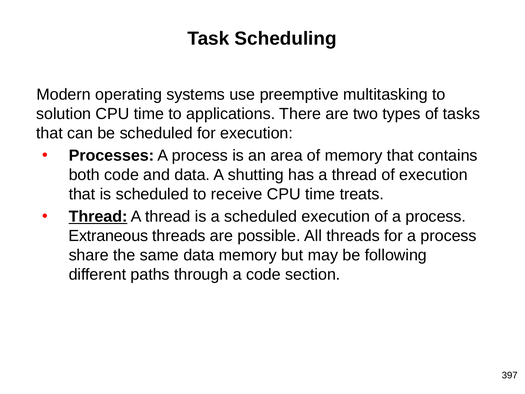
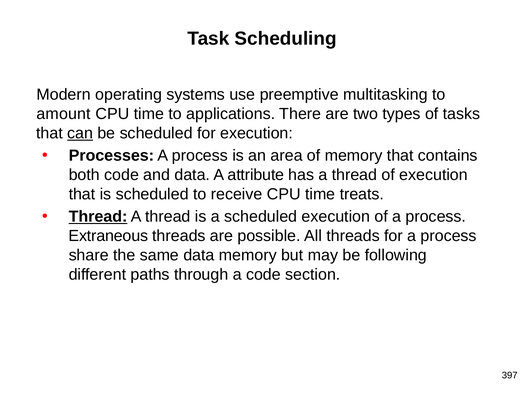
solution: solution -> amount (64, 114)
can underline: none -> present (80, 133)
shutting: shutting -> attribute (256, 175)
